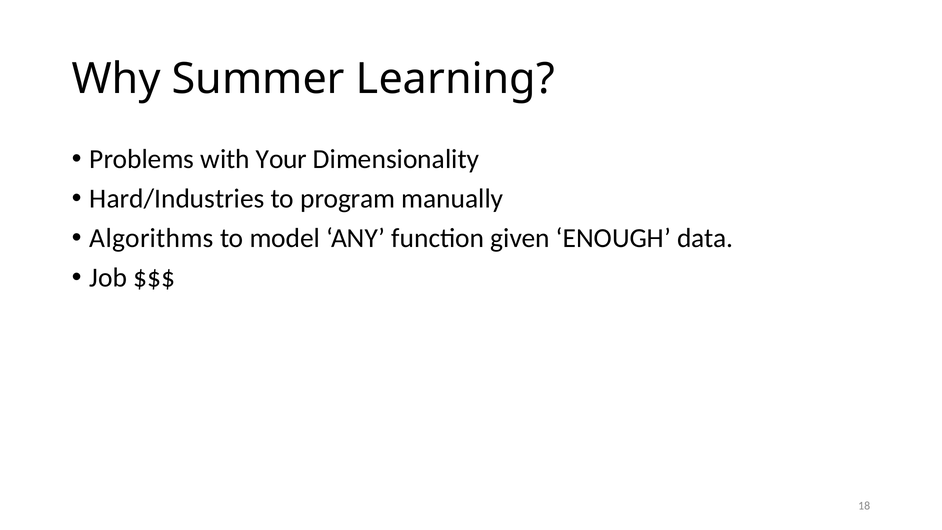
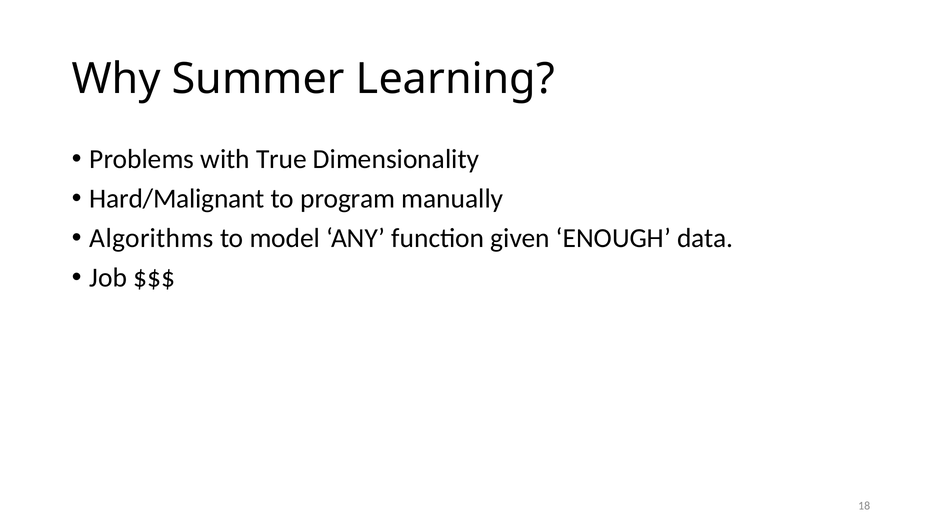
Your: Your -> True (281, 159)
Hard/Industries: Hard/Industries -> Hard/Malignant (177, 199)
